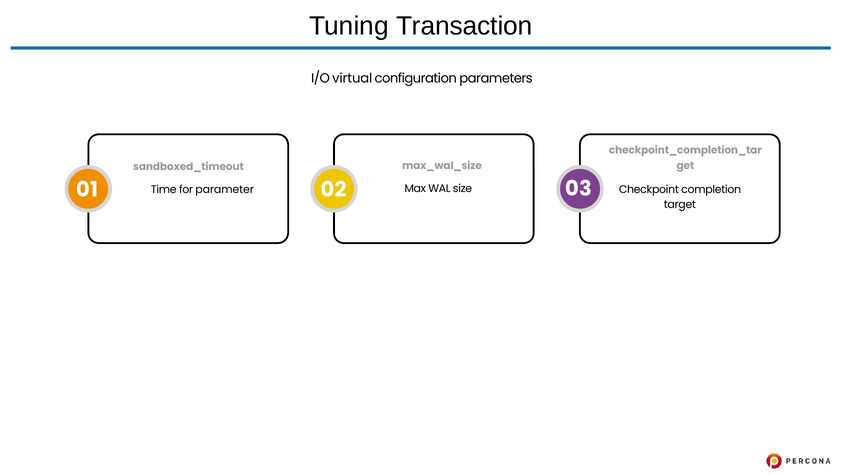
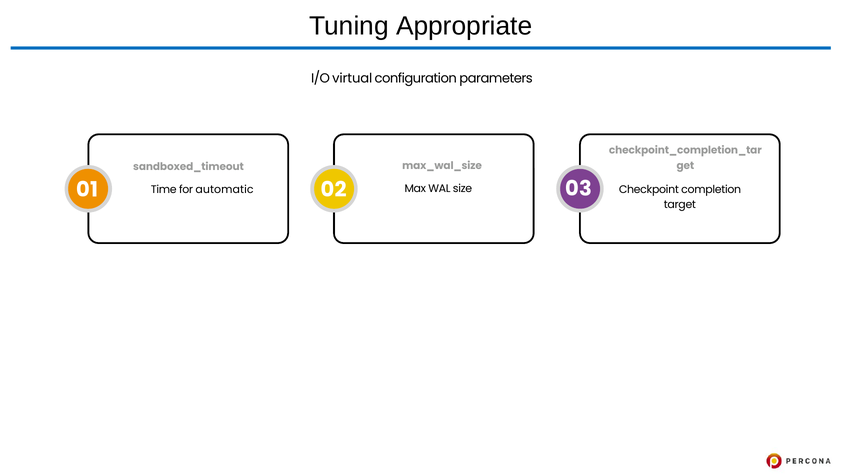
Transaction: Transaction -> Appropriate (464, 26)
parameter: parameter -> automatic (225, 189)
